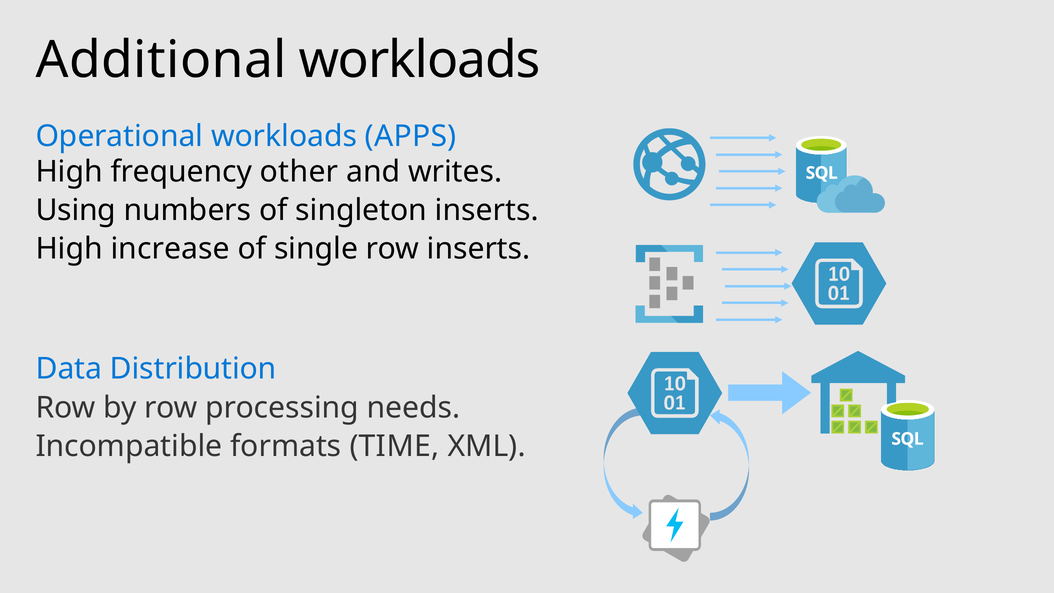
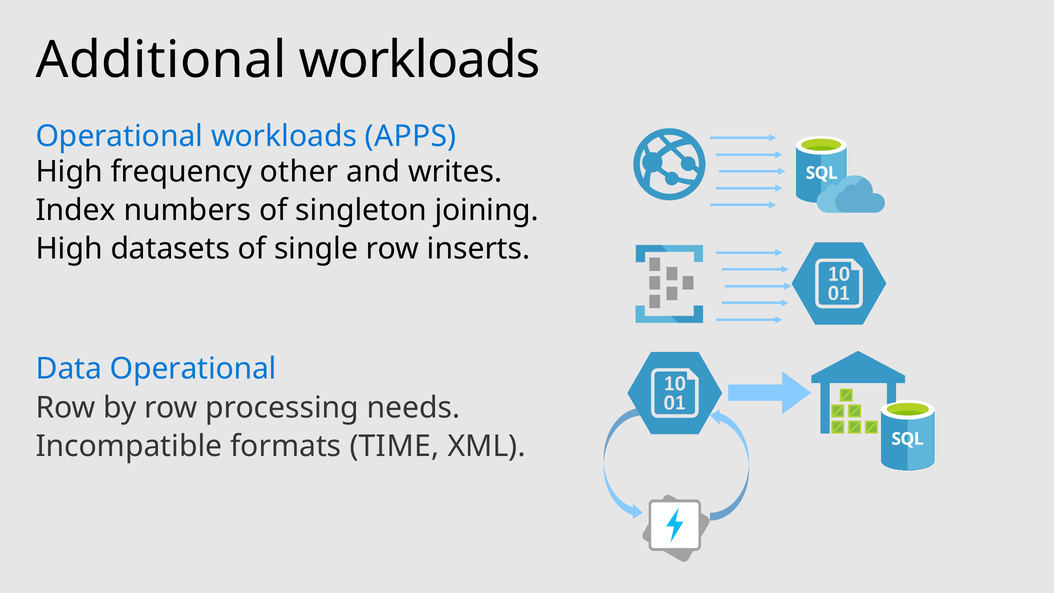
Using: Using -> Index (76, 210)
singleton inserts: inserts -> joining (487, 210)
increase: increase -> datasets (170, 249)
Data Distribution: Distribution -> Operational (193, 369)
